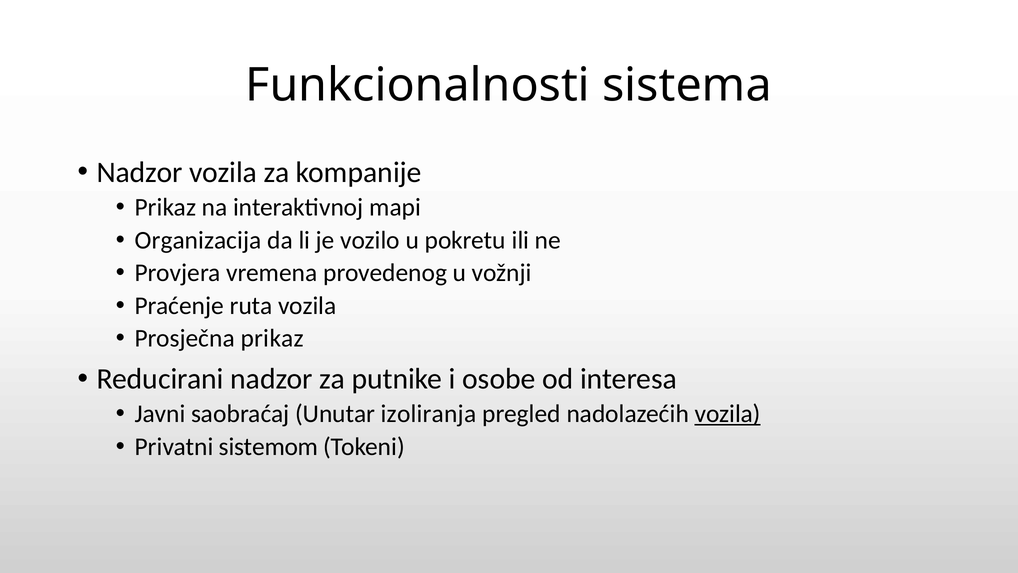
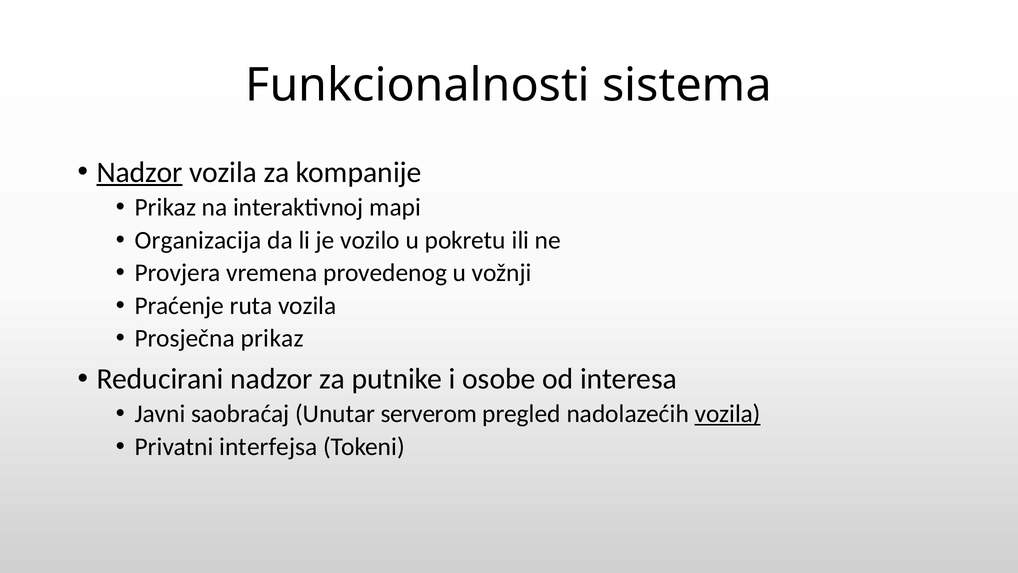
Nadzor underline: none -> present (140, 172)
izoliranja: izoliranja -> serverom (429, 414)
sistemom: sistemom -> interfejsa (268, 446)
